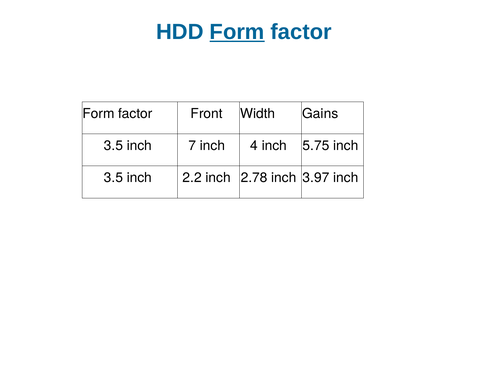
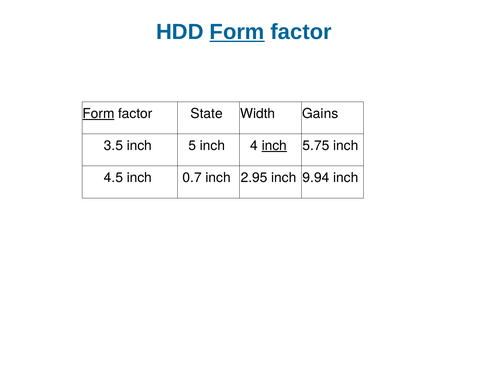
Form underline: none -> present (99, 114)
Front: Front -> State (207, 114)
7: 7 -> 5 (192, 146)
inch underline: none -> present (274, 146)
3.5: 3.5 -> 4.5 (113, 178)
2.2: 2.2 -> 0.7 (192, 178)
2.78: 2.78 -> 2.95 (254, 178)
3.97: 3.97 -> 9.94 (316, 178)
